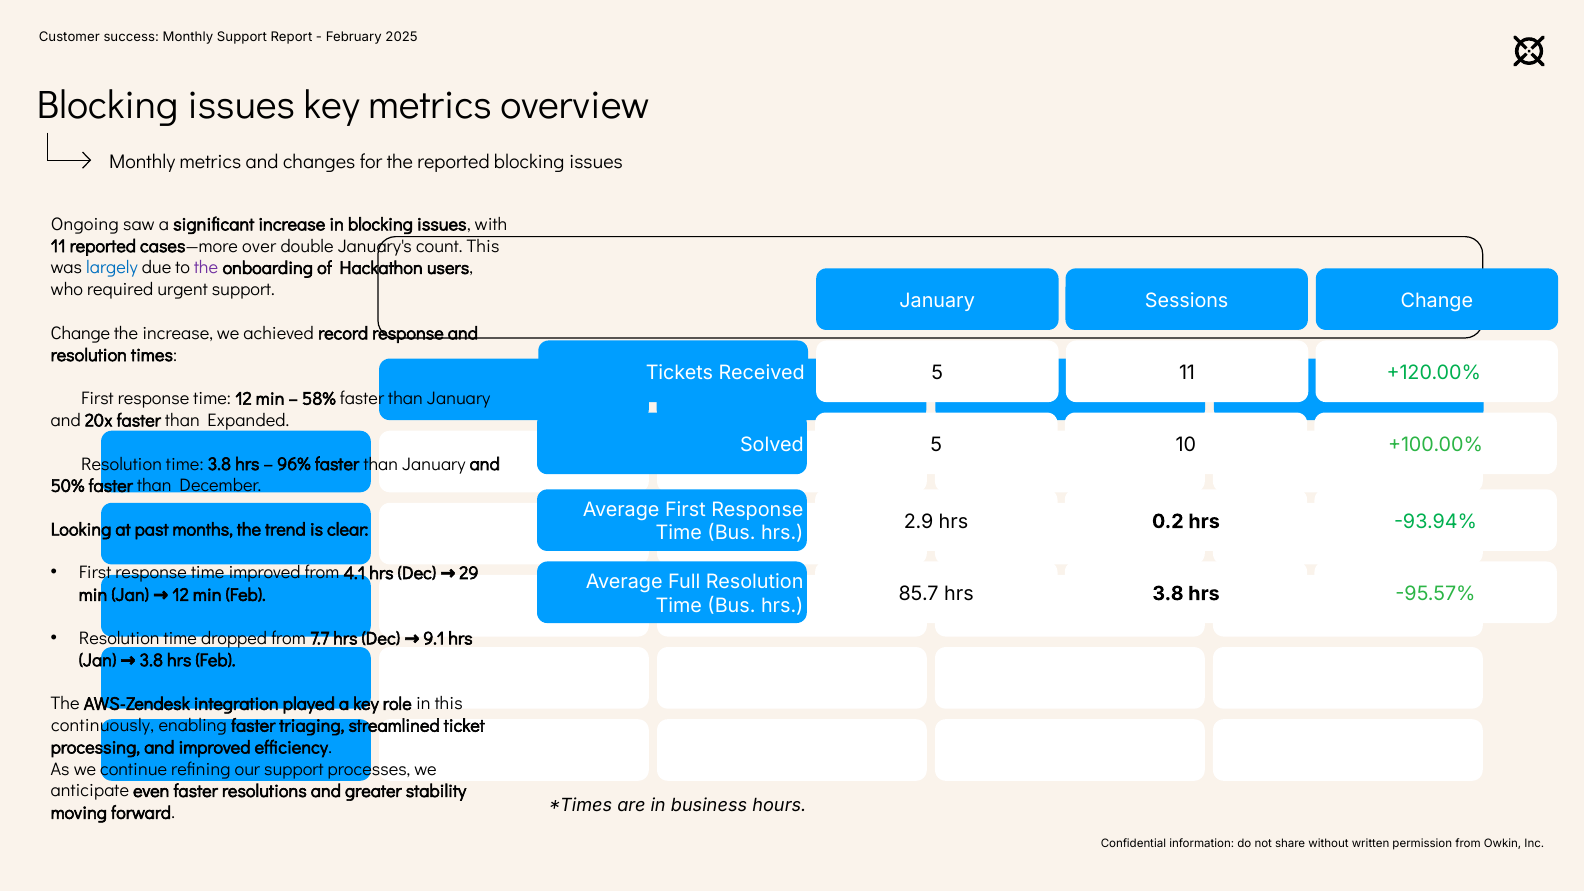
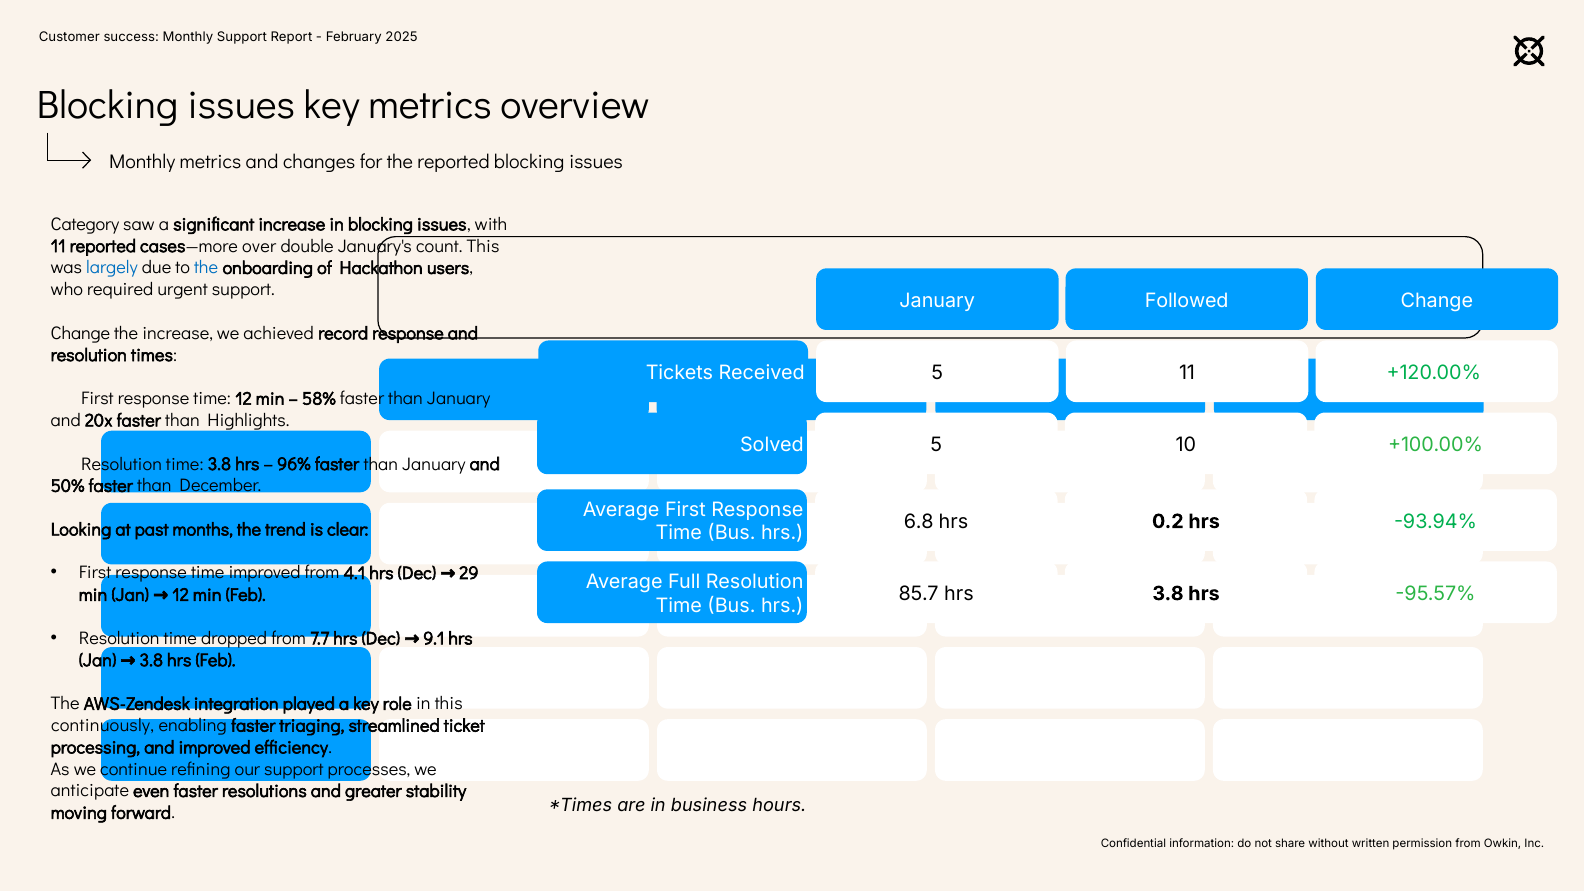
Ongoing: Ongoing -> Category (85, 224)
the colour: purple -> blue (206, 268)
Sessions: Sessions -> Followed (1187, 300)
Expanded: Expanded -> Highlights (248, 420)
2.9: 2.9 -> 6.8 (919, 521)
